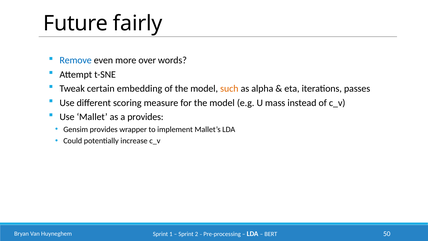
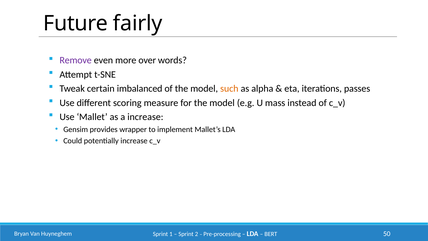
Remove colour: blue -> purple (76, 60)
embedding: embedding -> imbalanced (140, 89)
a provides: provides -> increase (145, 117)
